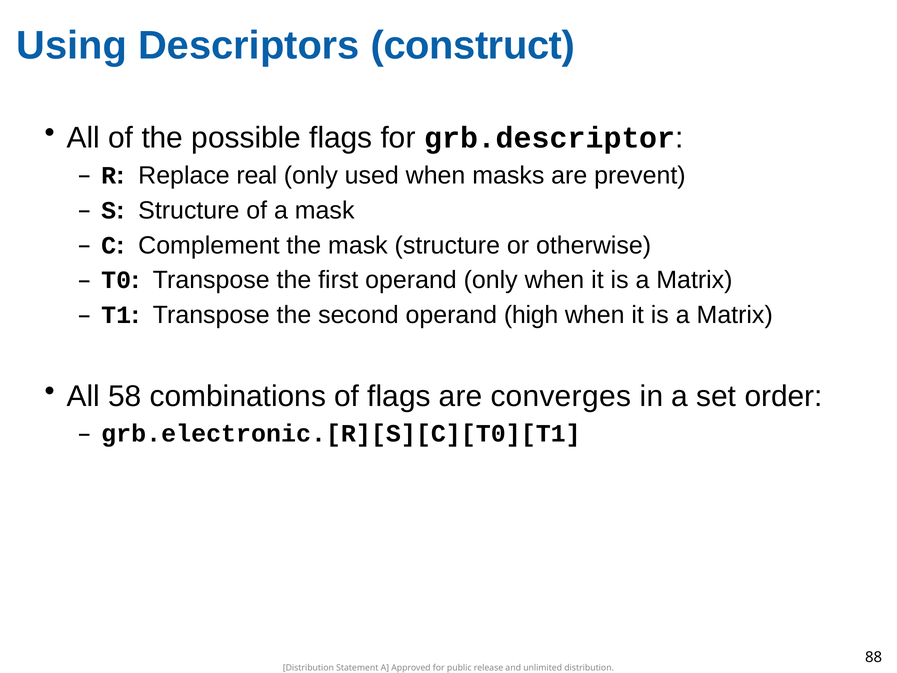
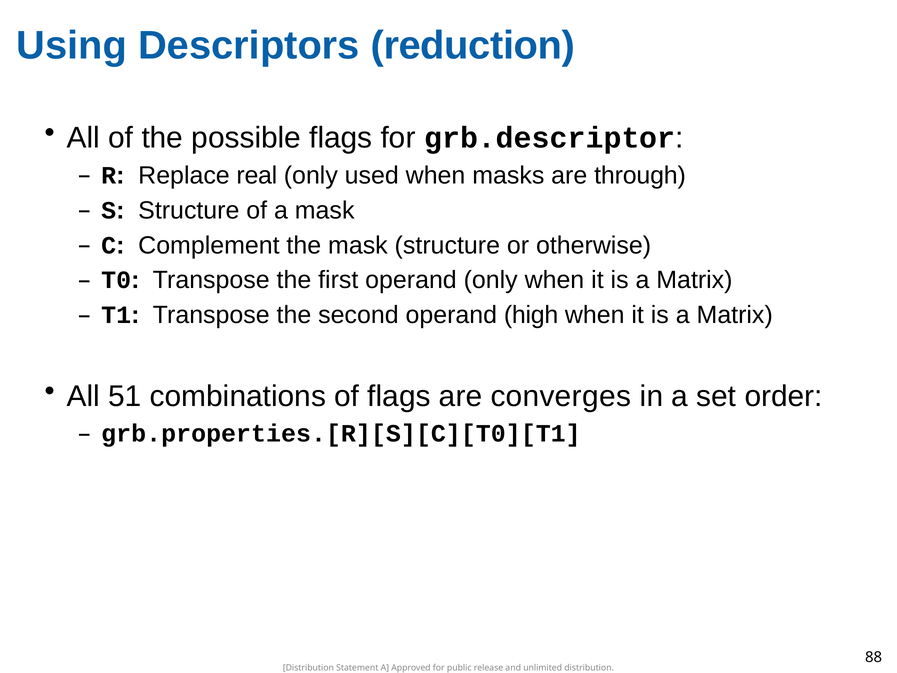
construct: construct -> reduction (473, 46)
prevent: prevent -> through (640, 175)
58: 58 -> 51 (125, 396)
grb.electronic.[R][S][C][T0][T1: grb.electronic.[R][S][C][T0][T1 -> grb.properties.[R][S][C][T0][T1 (341, 434)
